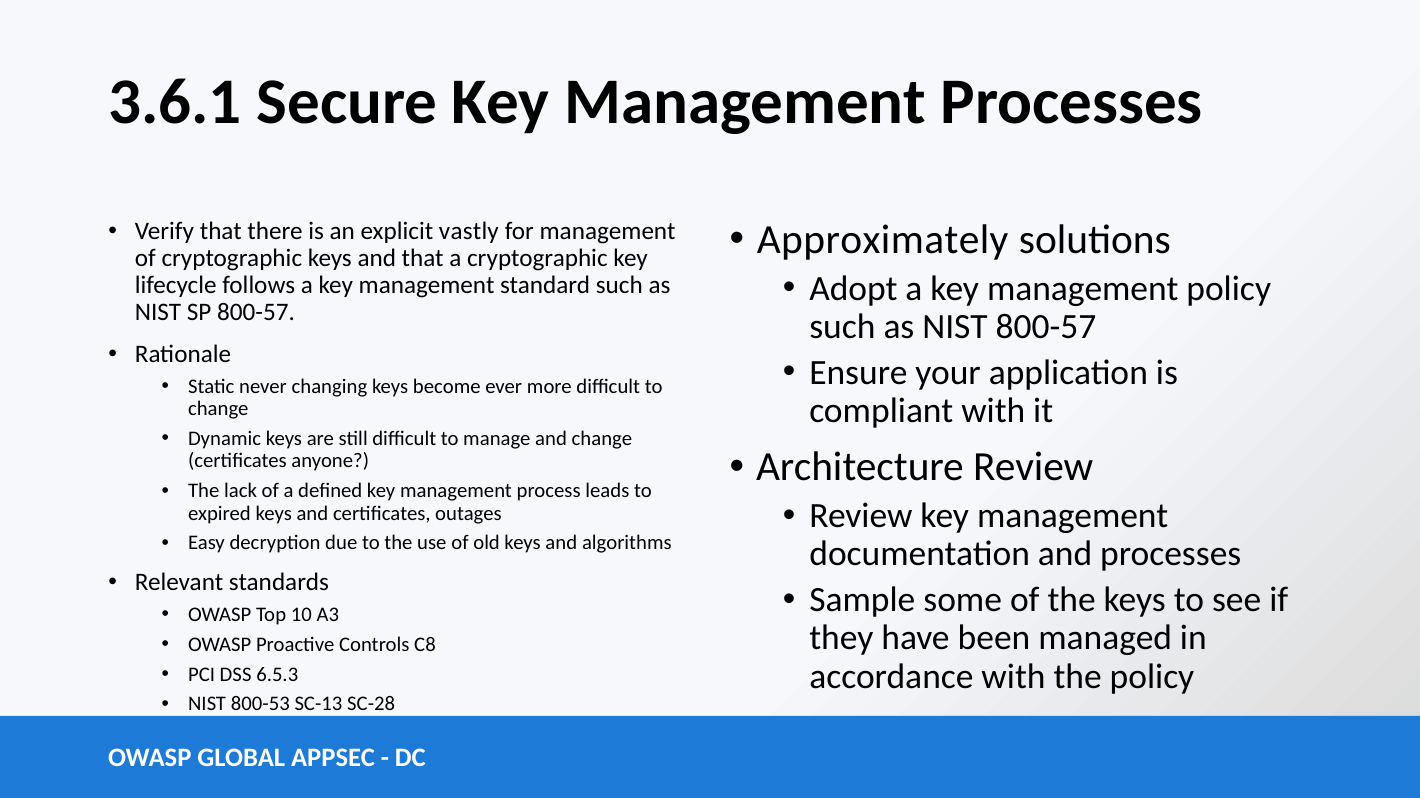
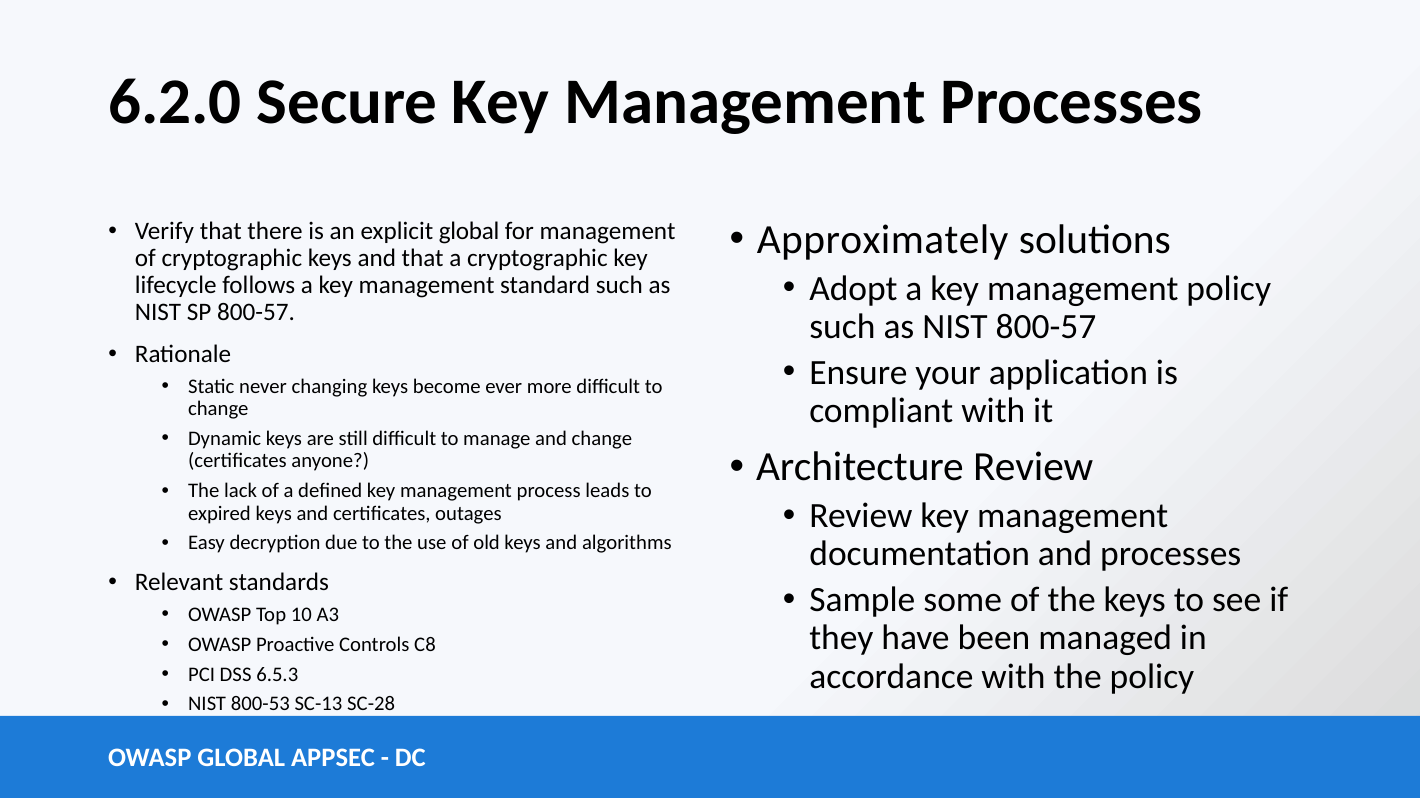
3.6.1: 3.6.1 -> 6.2.0 (175, 102)
explicit vastly: vastly -> global (469, 231)
